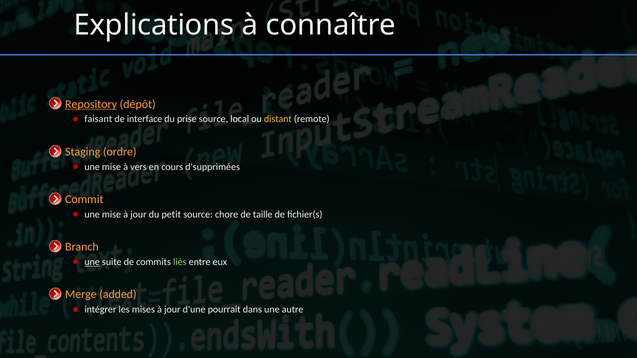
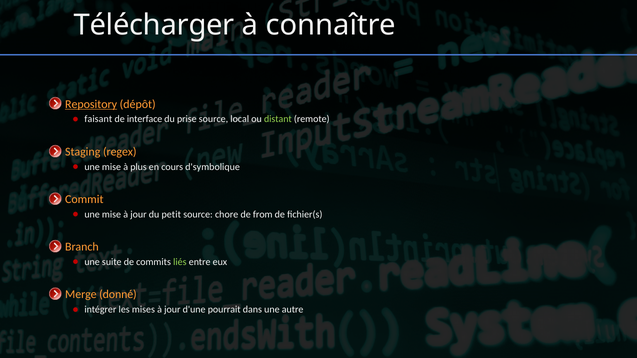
Explications: Explications -> Télécharger (154, 25)
distant colour: yellow -> light green (278, 119)
ordre: ordre -> regex (120, 152)
vers: vers -> plus (138, 167)
d'supprimées: d'supprimées -> d'symbolique (213, 167)
taille: taille -> from (263, 215)
une underline: present -> none (92, 262)
added: added -> donné (118, 295)
